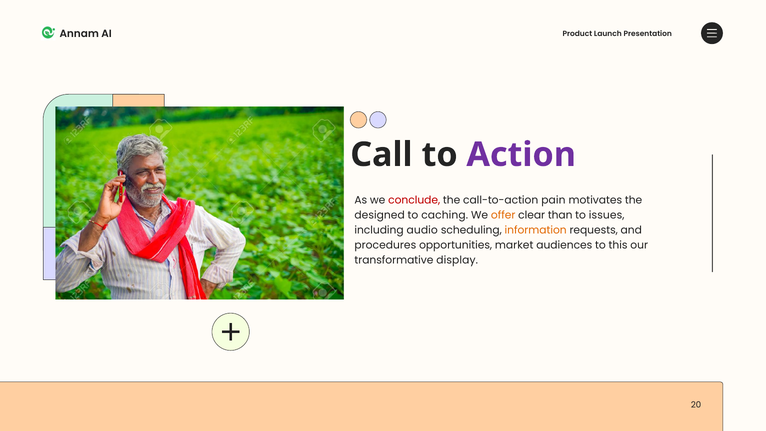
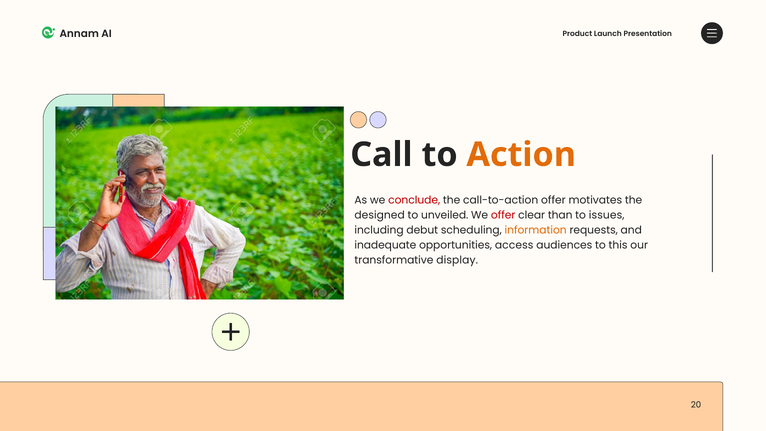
Action colour: purple -> orange (521, 155)
call-to-action pain: pain -> offer (553, 200)
caching: caching -> unveiled (445, 215)
offer colour: orange -> red (503, 215)
audio: audio -> debut (422, 230)
procedures: procedures -> inadequate (385, 245)
market: market -> access (514, 245)
